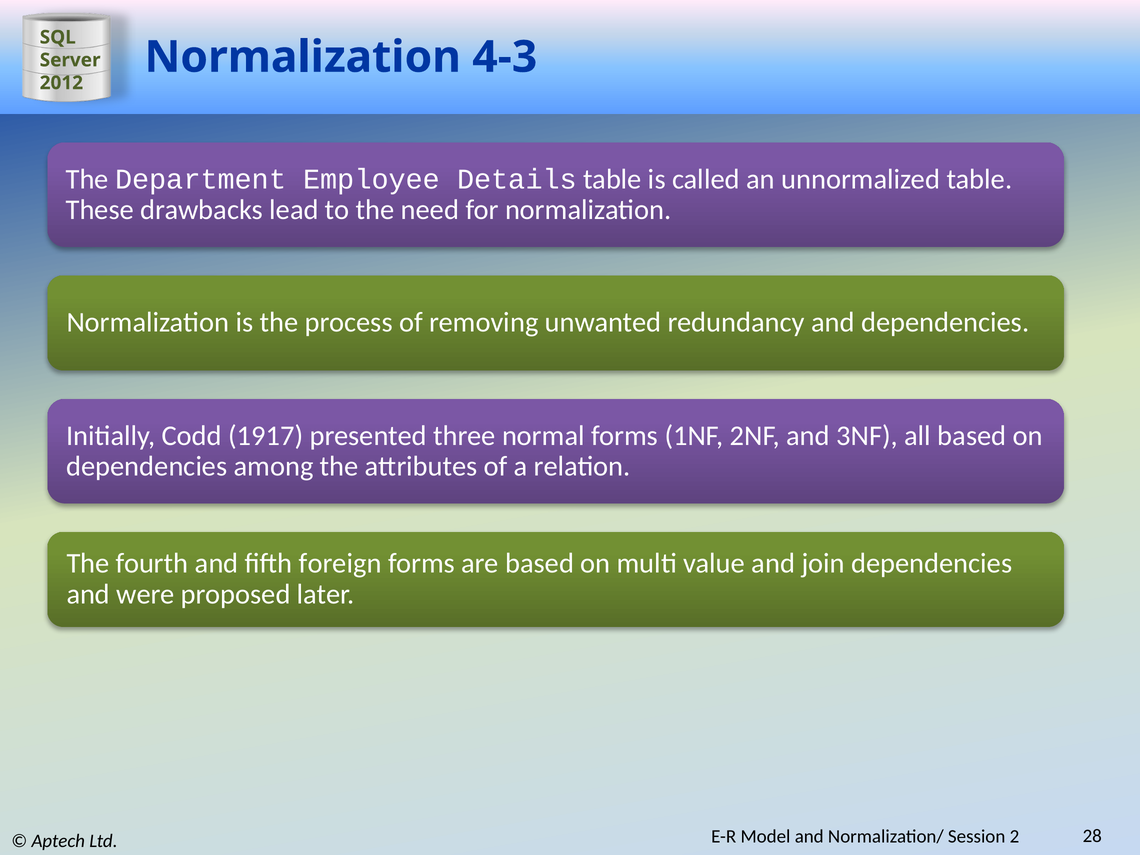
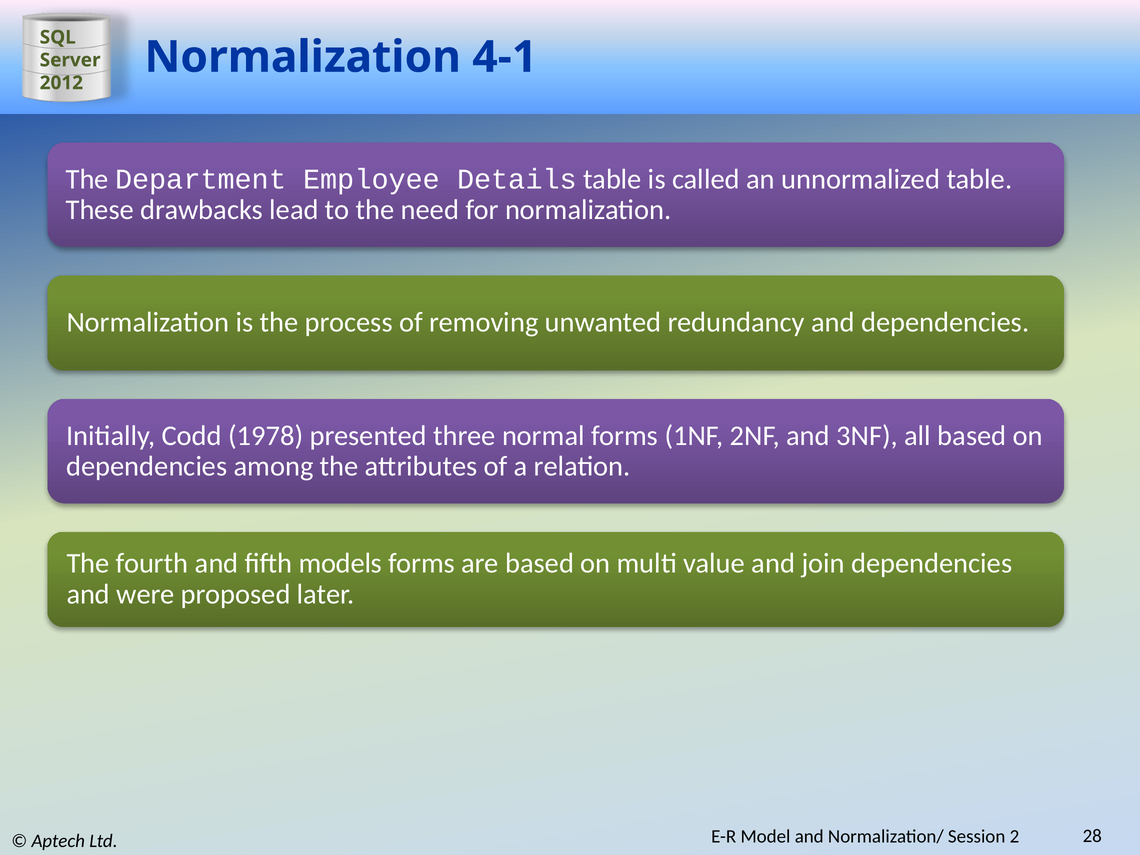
4-3: 4-3 -> 4-1 (505, 57)
1917: 1917 -> 1978 (266, 436)
foreign: foreign -> models (340, 564)
